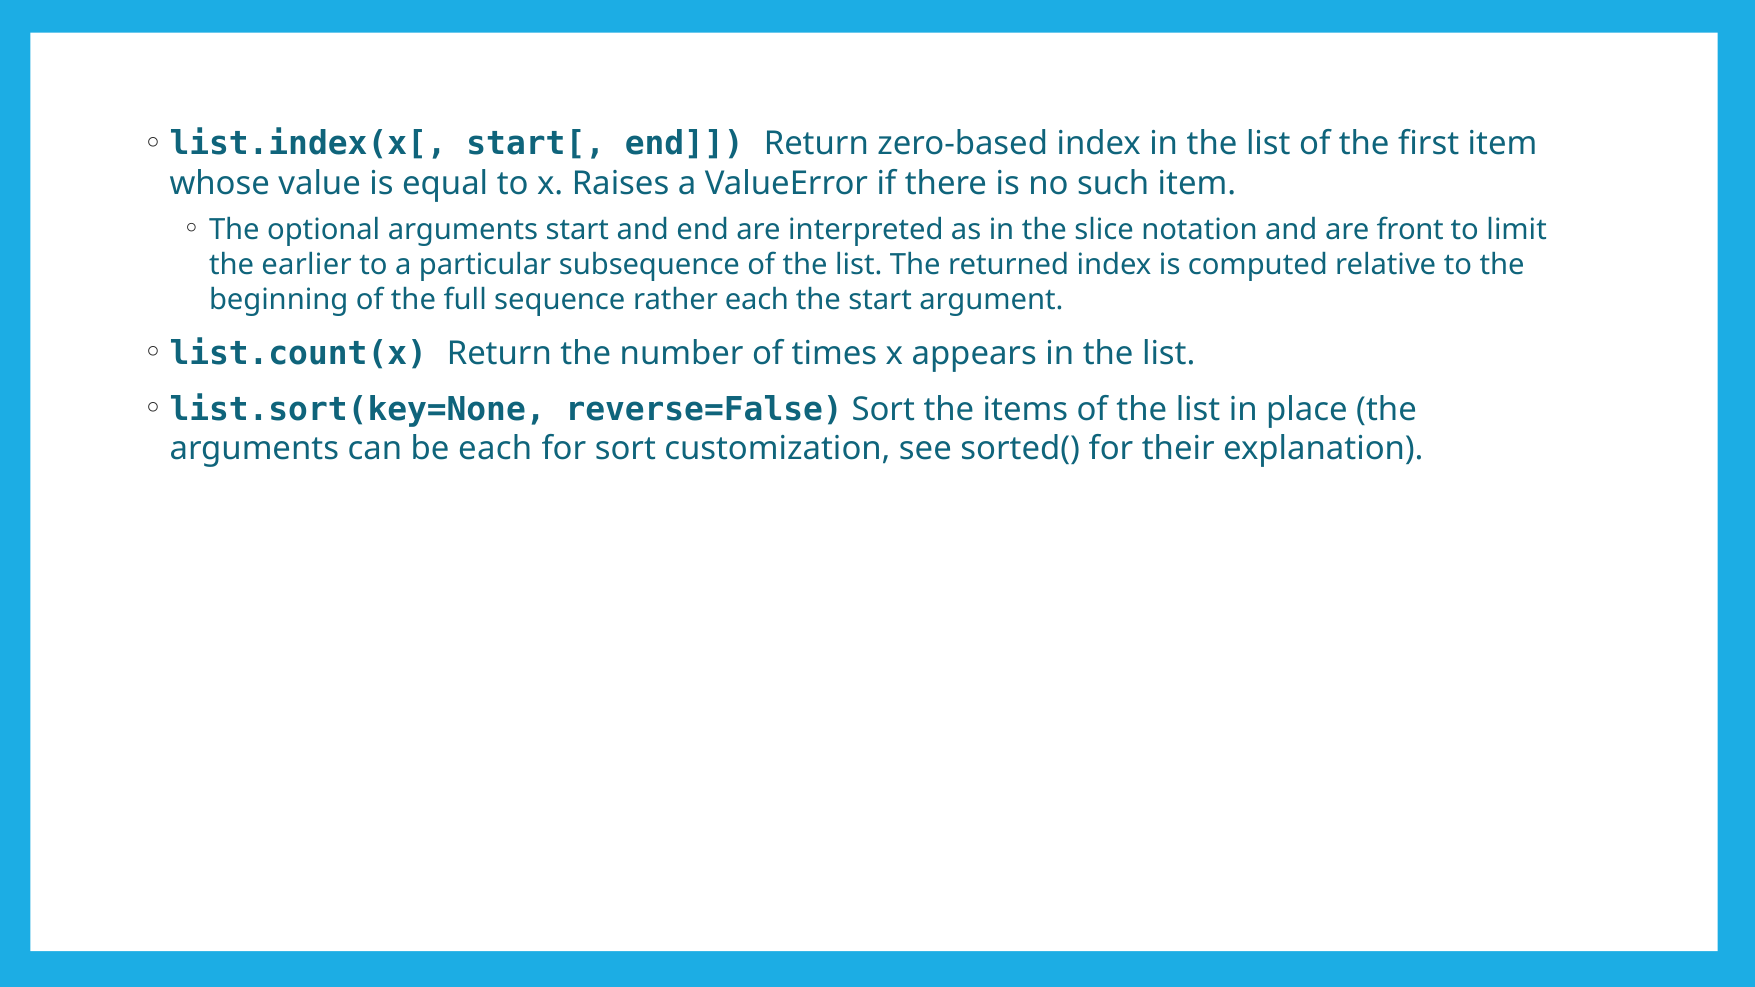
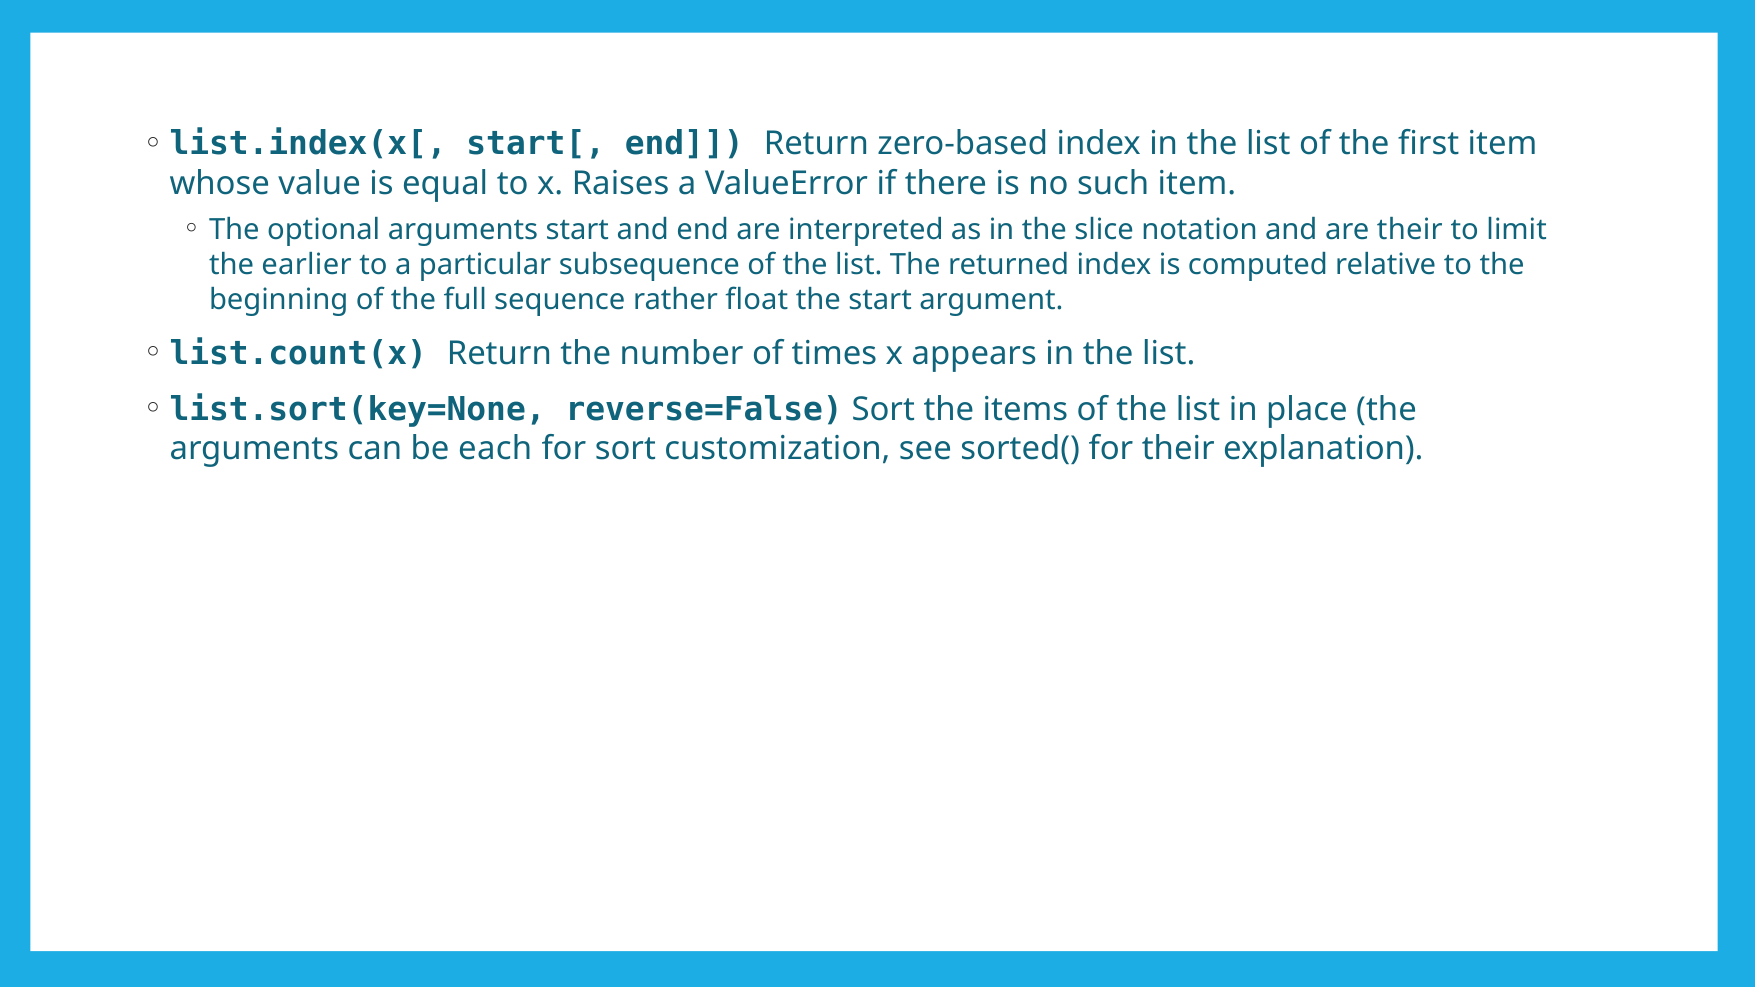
are front: front -> their (1410, 230)
rather each: each -> float (757, 300)
